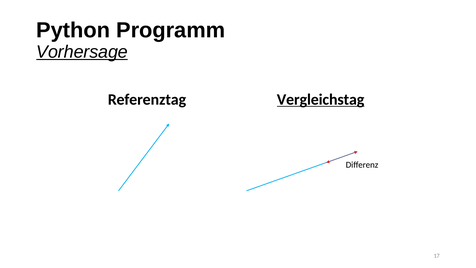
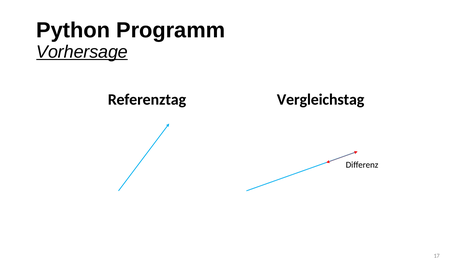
Vergleichstag underline: present -> none (321, 99)
